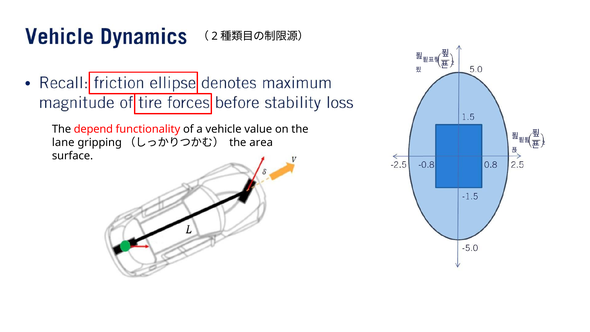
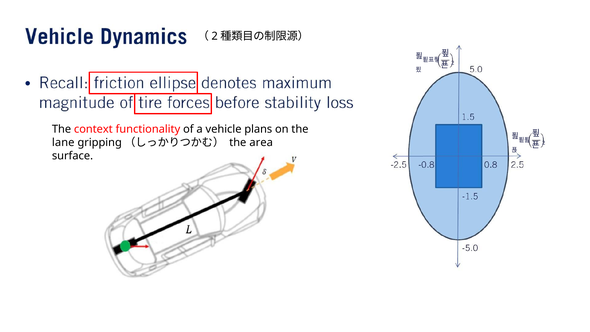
depend: depend -> context (93, 129)
value: value -> plans (258, 129)
